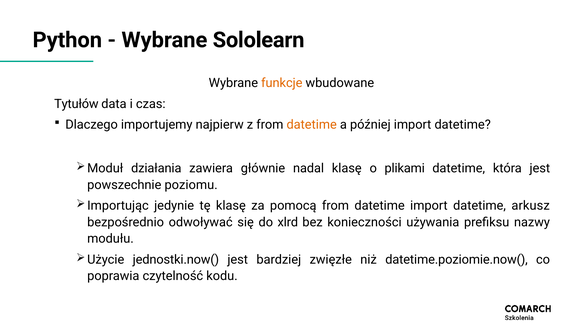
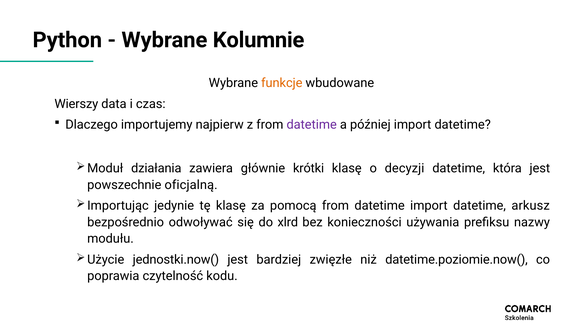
Sololearn: Sololearn -> Kolumnie (259, 40)
Tytułów: Tytułów -> Wierszy (76, 104)
datetime colour: orange -> purple (312, 125)
nadal: nadal -> krótki (309, 168)
plikami: plikami -> decyzji (405, 168)
poziomu: poziomu -> oficjalną (191, 185)
